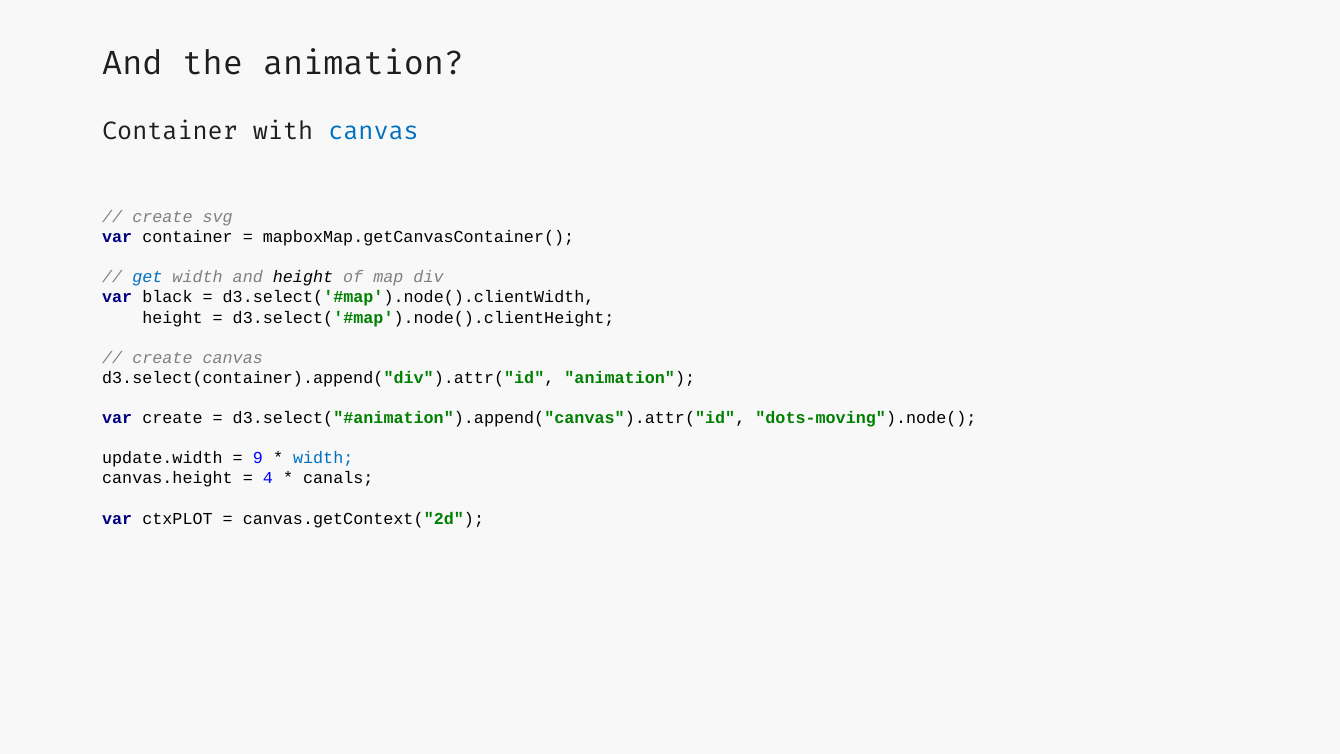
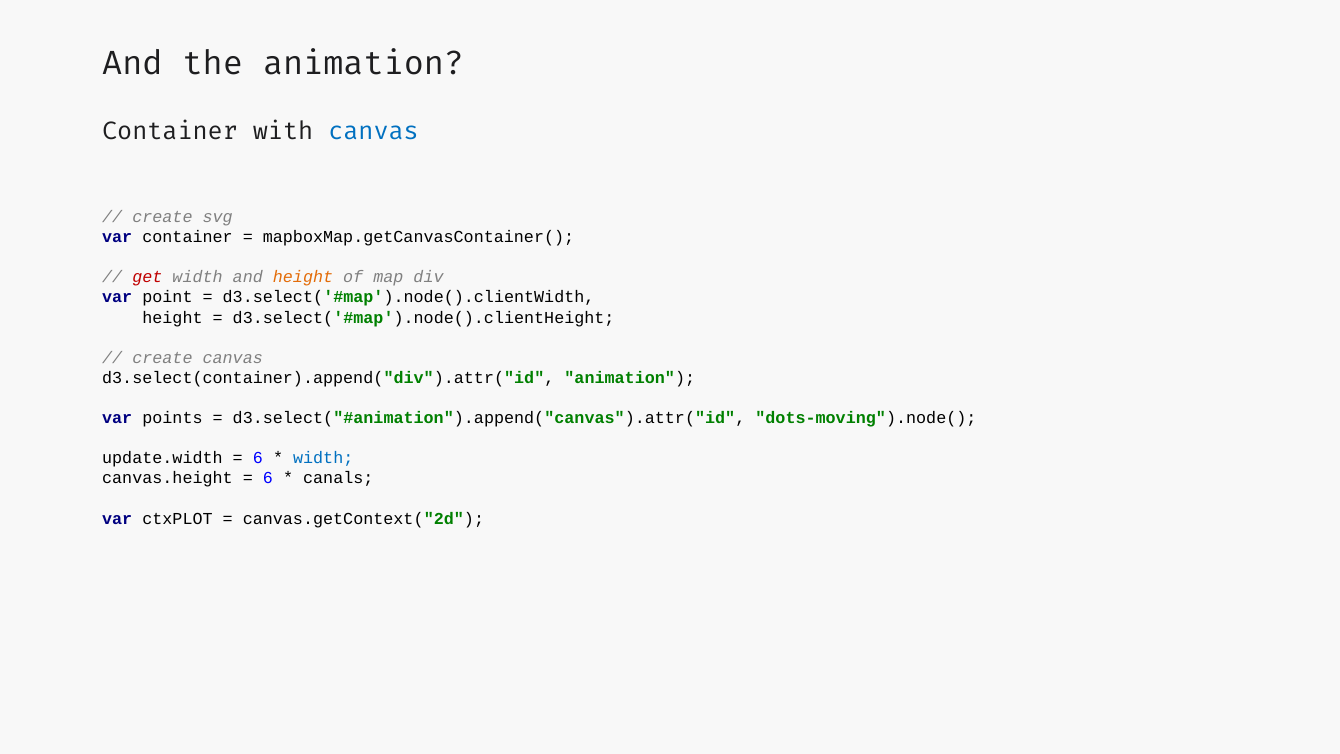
get colour: blue -> red (147, 277)
height colour: black -> orange (303, 277)
black: black -> point (167, 297)
var create: create -> points (172, 418)
9: 9 -> 6 (258, 458)
4: 4 -> 6 (268, 478)
